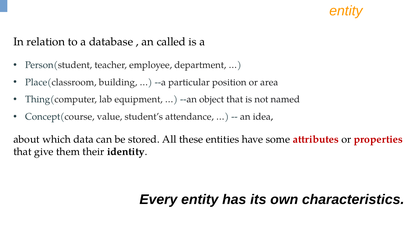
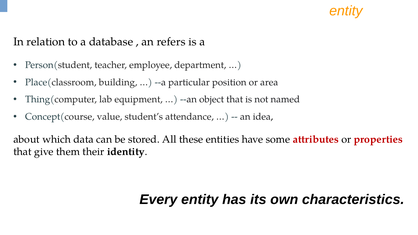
called: called -> refers (171, 42)
